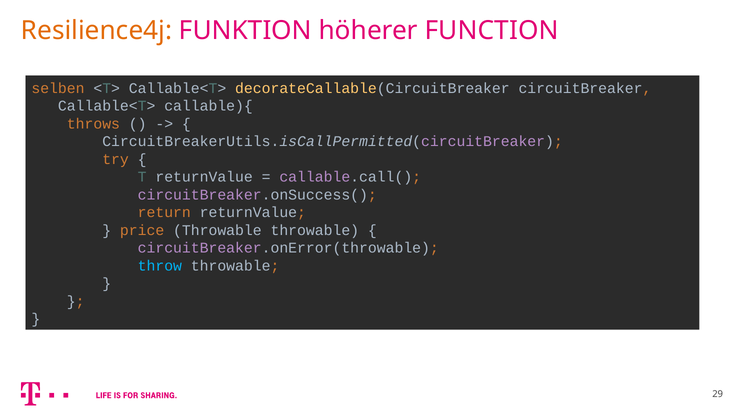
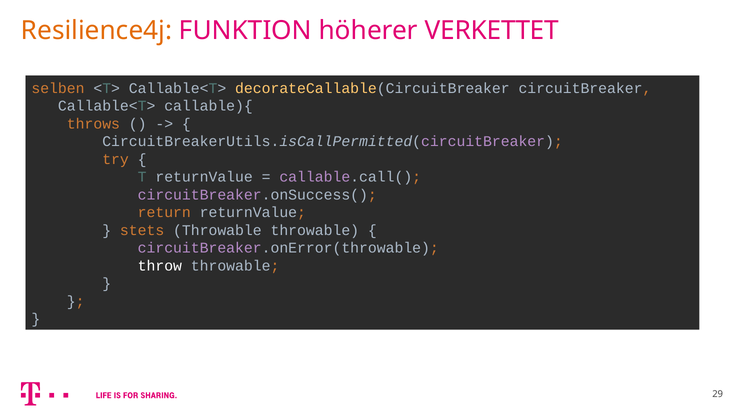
FUNCTION: FUNCTION -> VERKETTET (492, 30)
price: price -> stets (142, 230)
throw colour: light blue -> white (160, 265)
